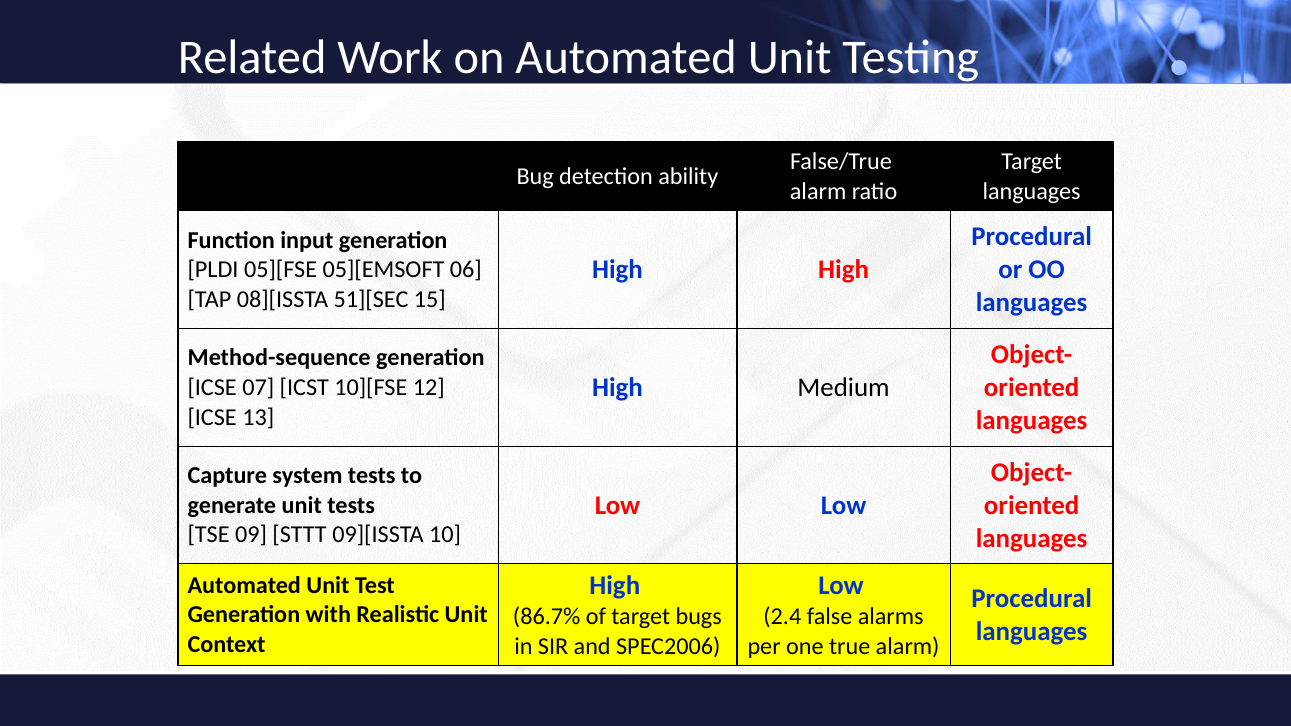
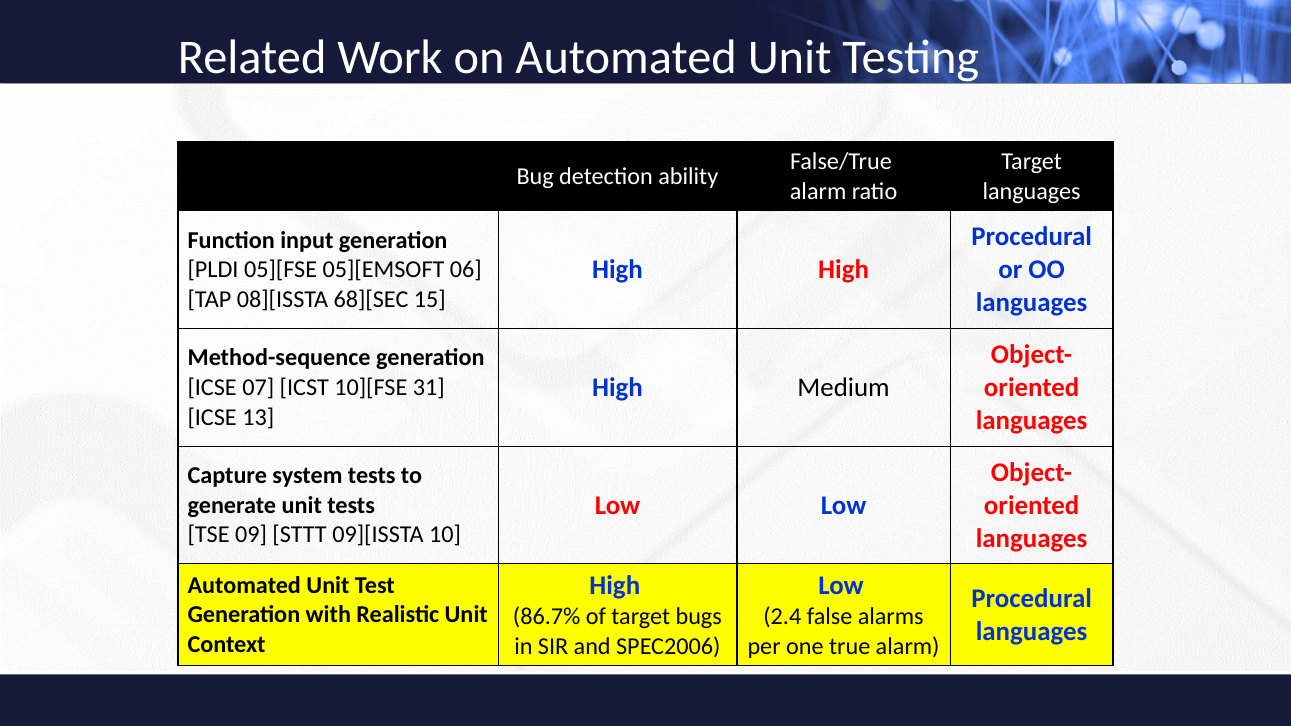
51][SEC: 51][SEC -> 68][SEC (371, 299)
12: 12 -> 31 (429, 388)
